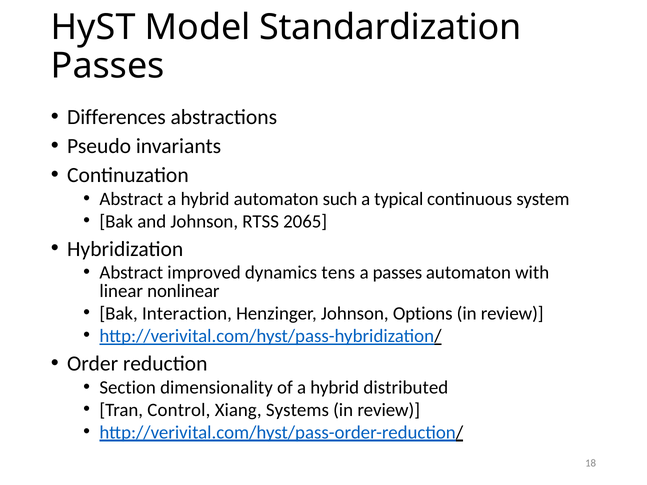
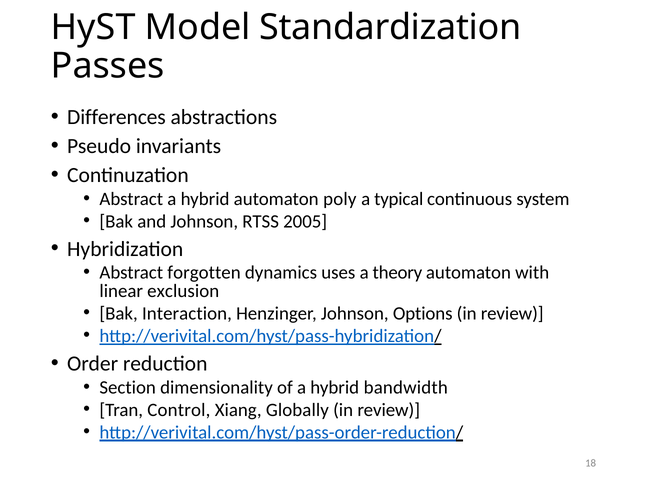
such: such -> poly (340, 199)
2065: 2065 -> 2005 (305, 221)
improved: improved -> forgotten (204, 273)
tens: tens -> uses (338, 273)
a passes: passes -> theory (397, 273)
nonlinear: nonlinear -> exclusion (183, 291)
distributed: distributed -> bandwidth (406, 388)
Systems: Systems -> Globally (297, 410)
